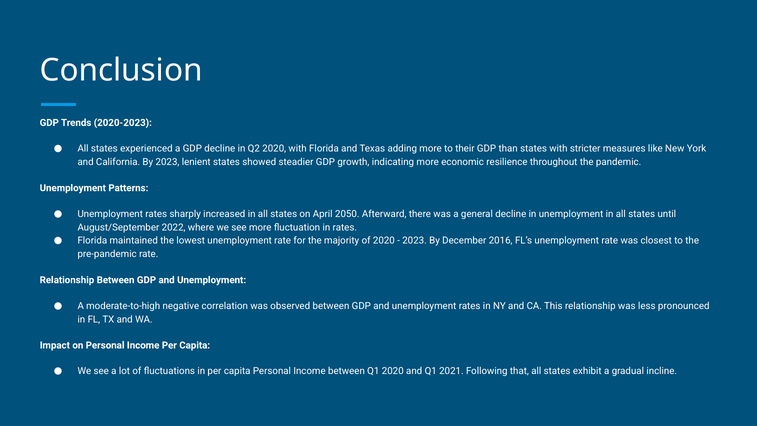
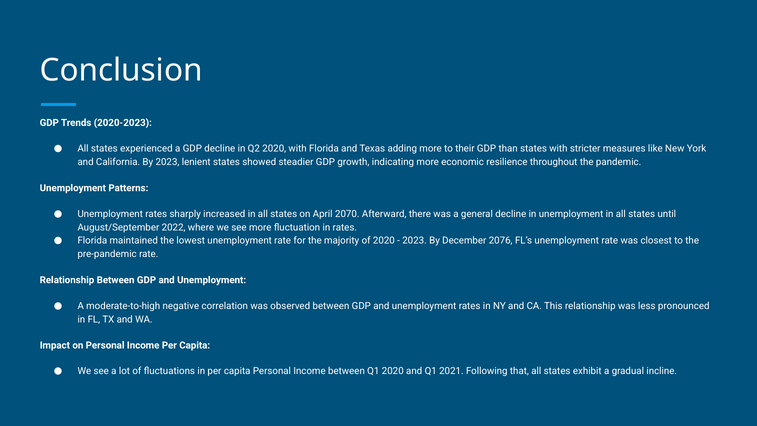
2050: 2050 -> 2070 (347, 214)
2016: 2016 -> 2076 (501, 241)
